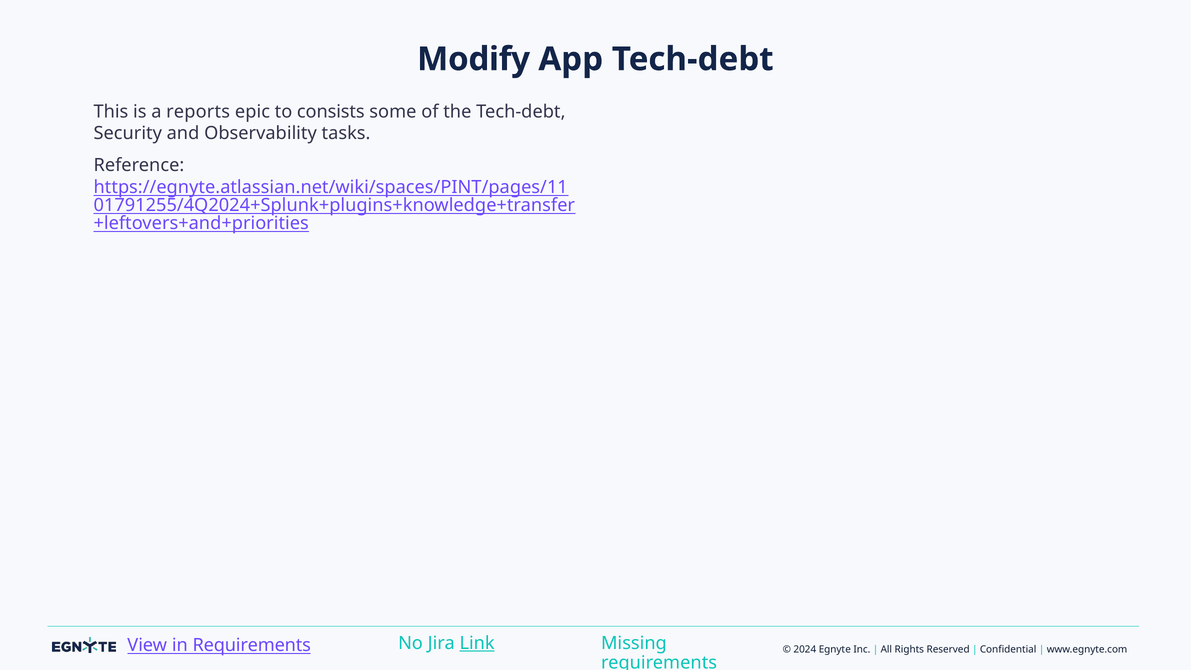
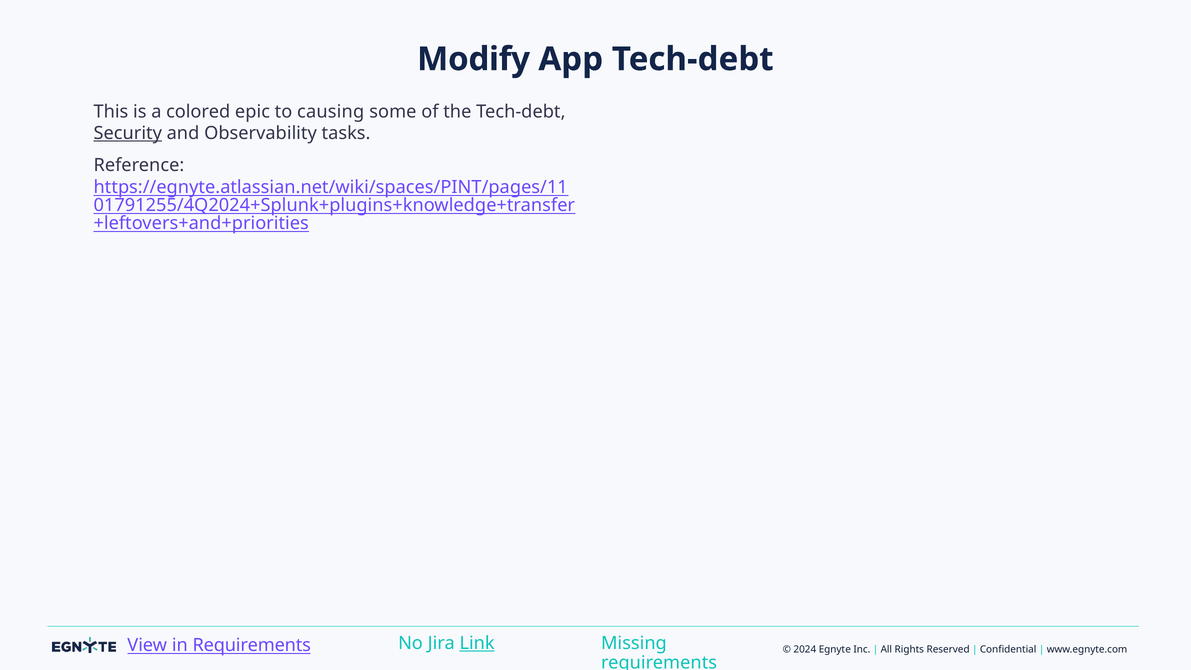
reports: reports -> colored (198, 112)
consists: consists -> causing (331, 112)
Security underline: none -> present (128, 133)
